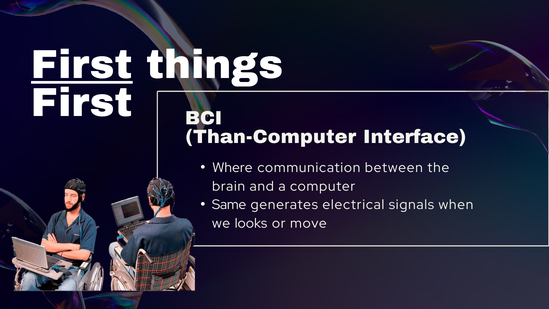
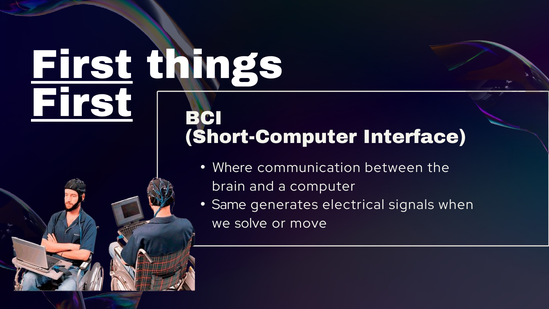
First underline: none -> present (82, 103)
Than-Computer: Than-Computer -> Short-Computer (271, 137)
looks: looks -> solve (251, 223)
